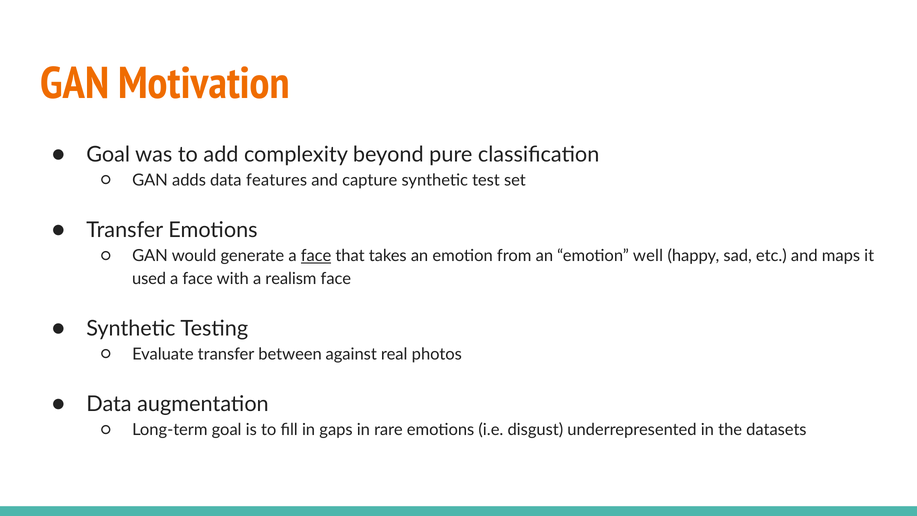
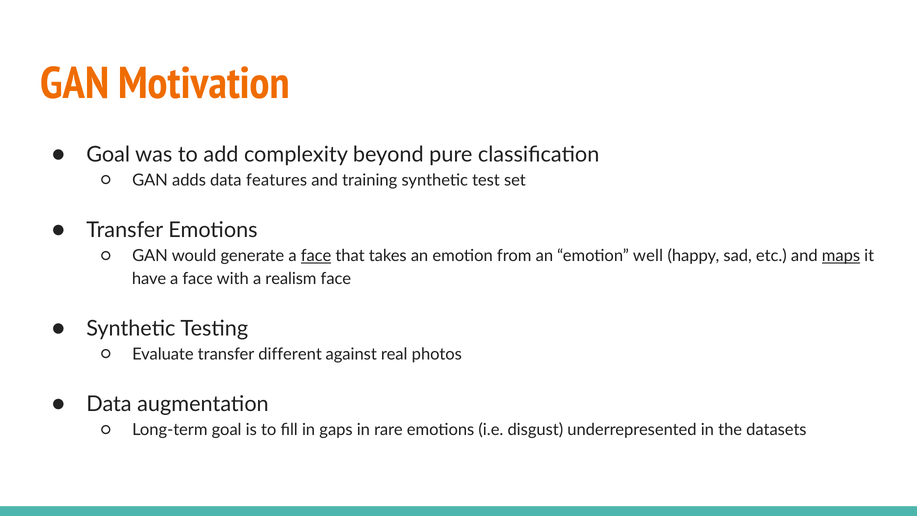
capture: capture -> training (370, 180)
maps underline: none -> present (841, 256)
used: used -> have (149, 279)
between: between -> different (290, 354)
